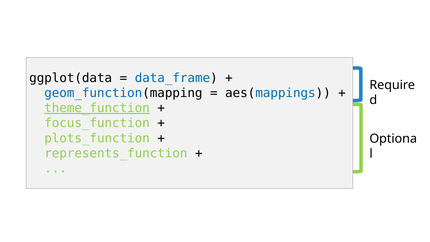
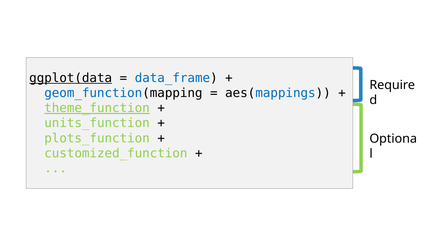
ggplot(data underline: none -> present (71, 78)
focus_function: focus_function -> units_function (97, 123)
represents_function: represents_function -> customized_function (116, 153)
